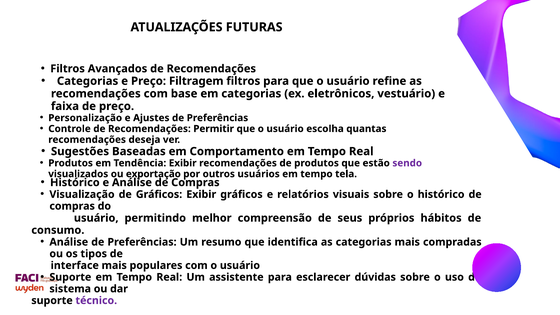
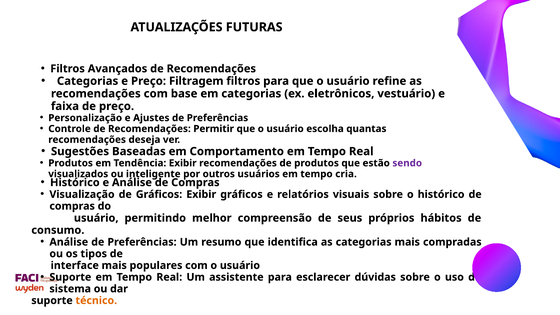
exportação: exportação -> inteligente (153, 174)
tela: tela -> cria (346, 174)
técnico colour: purple -> orange (96, 301)
